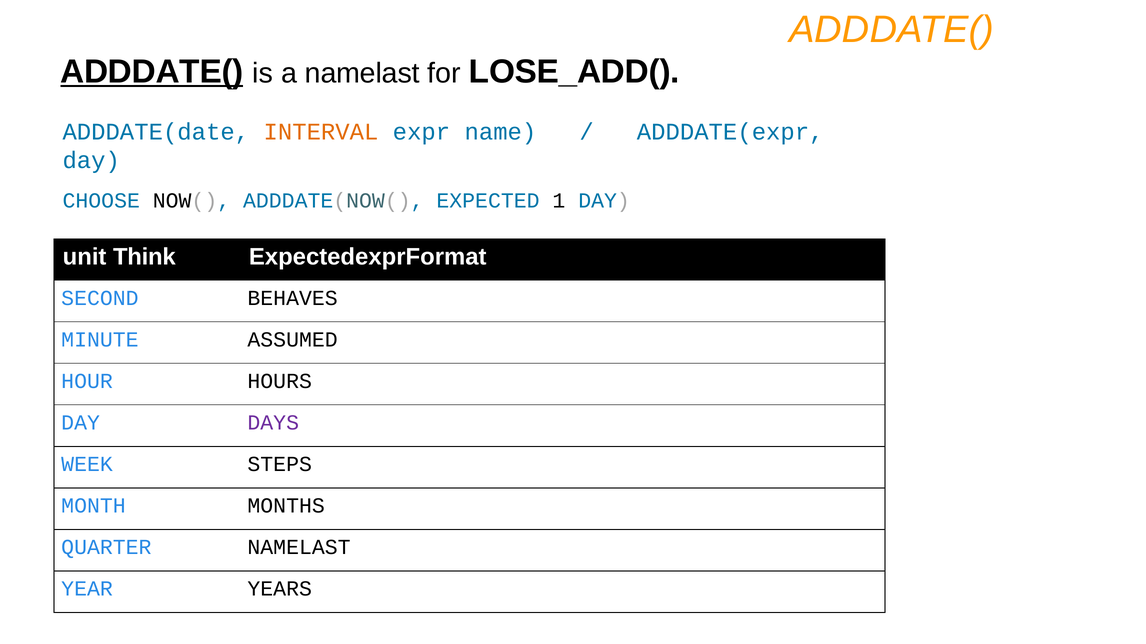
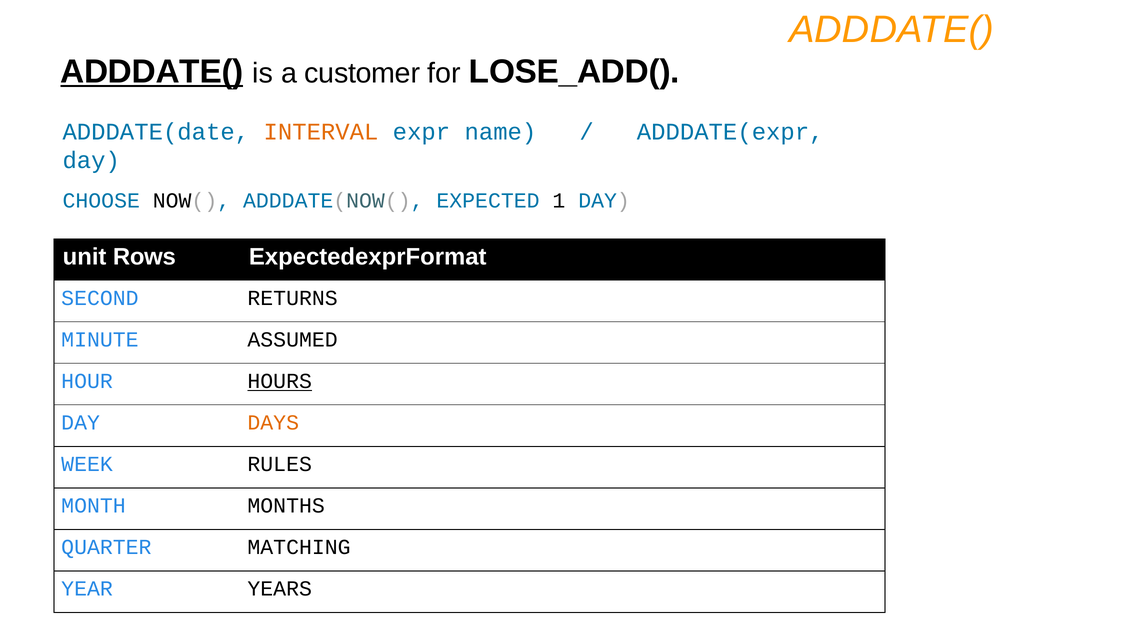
a namelast: namelast -> customer (362, 73)
Think: Think -> Rows (144, 257)
BEHAVES: BEHAVES -> RETURNS (293, 299)
HOURS underline: none -> present (280, 382)
DAYS colour: purple -> orange (273, 423)
STEPS: STEPS -> RULES (280, 465)
QUARTER NAMELAST: NAMELAST -> MATCHING (299, 548)
